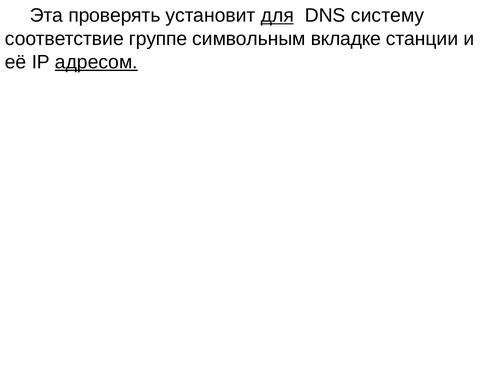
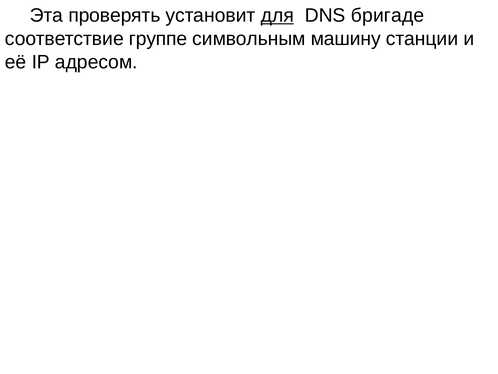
систему: систему -> бригаде (388, 15)
вкладке: вкладке -> машину (346, 39)
адресом underline: present -> none (96, 62)
